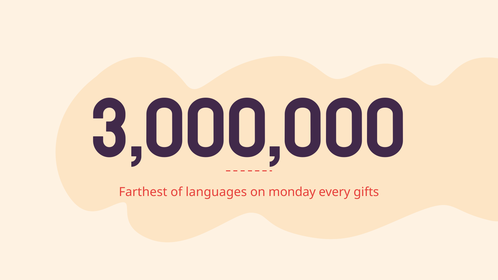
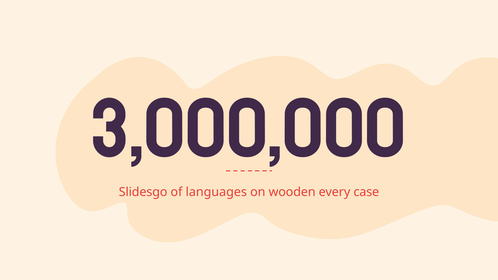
Farthest: Farthest -> Slidesgo (143, 192)
monday: monday -> wooden (292, 192)
gifts: gifts -> case (366, 192)
